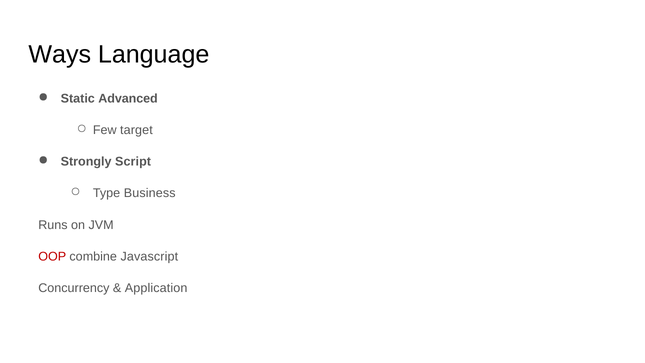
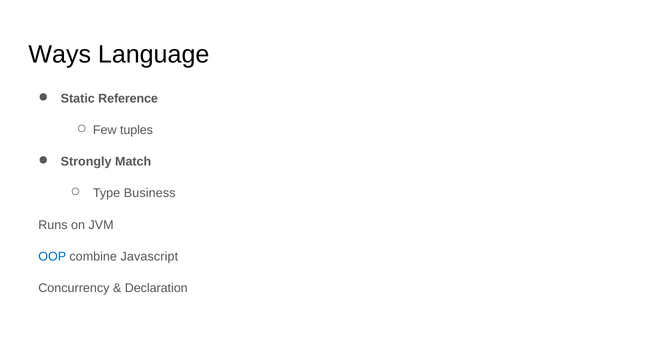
Advanced: Advanced -> Reference (128, 98)
target: target -> tuples (137, 130)
Script: Script -> Match (133, 162)
OOP colour: red -> blue (52, 256)
Application: Application -> Declaration (156, 288)
